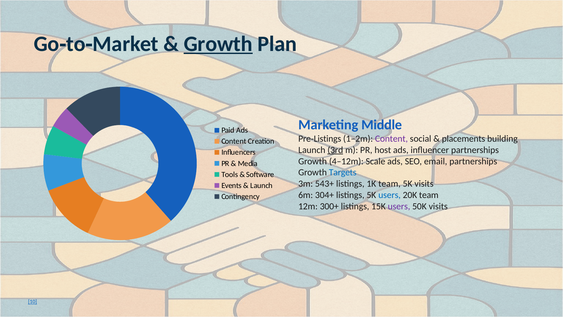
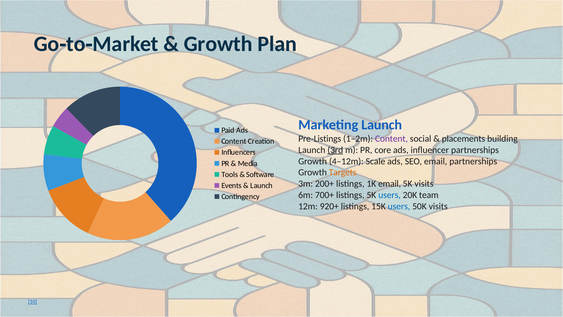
Growth underline: present -> none (218, 44)
Marketing Middle: Middle -> Launch (382, 125)
host: host -> core (383, 150)
Targets colour: blue -> orange (343, 172)
543+: 543+ -> 200+ (325, 184)
1K team: team -> email (390, 184)
304+: 304+ -> 700+ (325, 195)
300+: 300+ -> 920+ (329, 206)
users colour: purple -> blue (399, 206)
